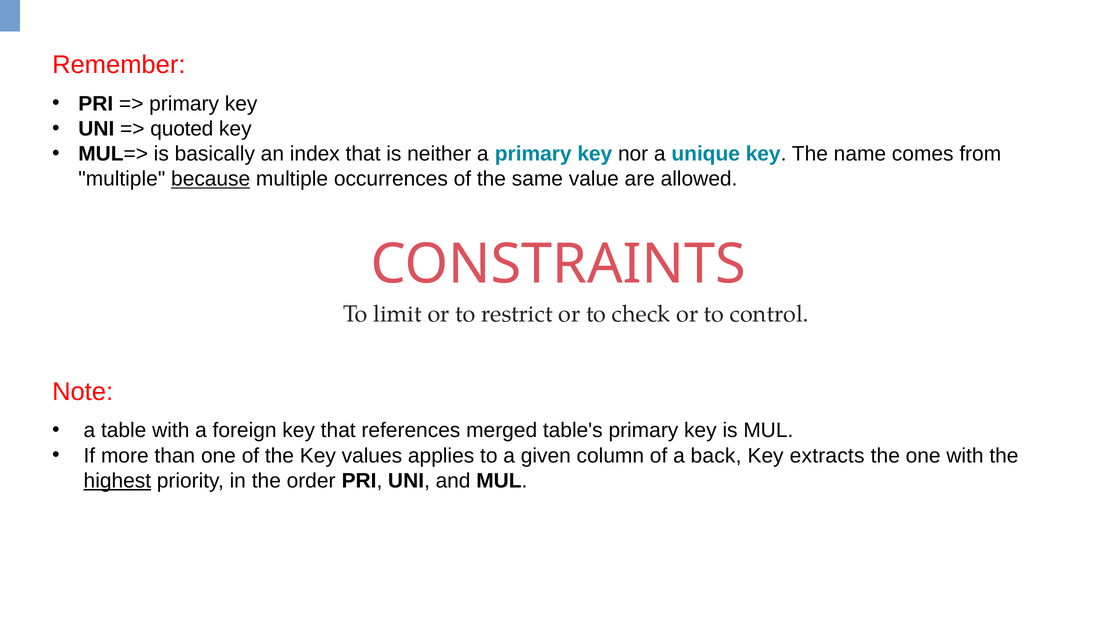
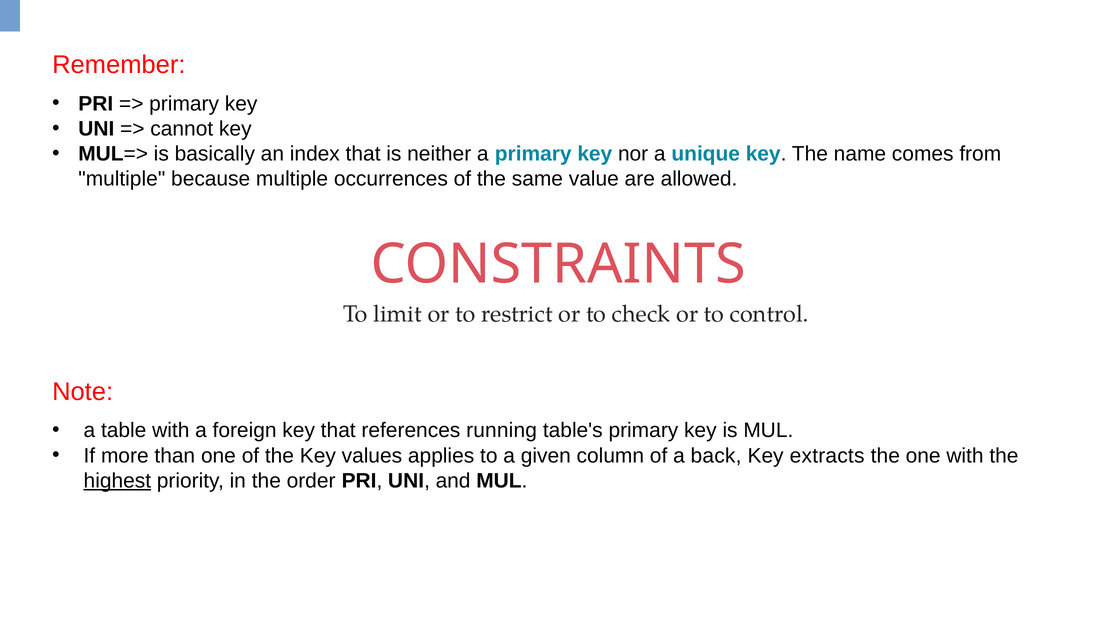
quoted: quoted -> cannot (182, 129)
because underline: present -> none (211, 179)
merged: merged -> running (502, 431)
